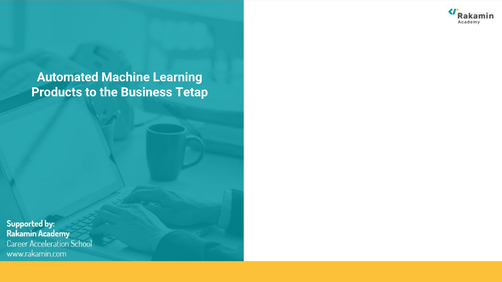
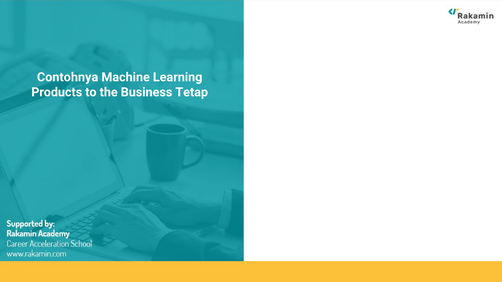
Automated: Automated -> Contohnya (68, 77)
